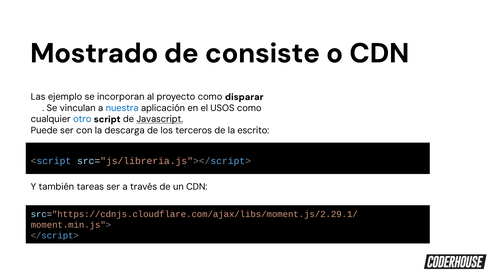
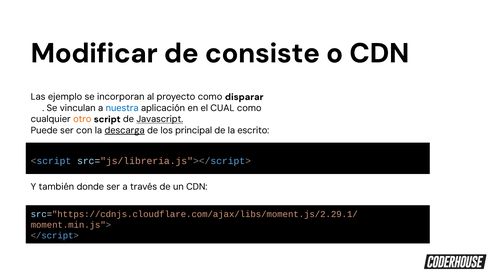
Mostrado: Mostrado -> Modificar (94, 53)
USOS: USOS -> CUAL (222, 108)
otro colour: blue -> orange (82, 119)
descarga underline: none -> present (125, 130)
terceros: terceros -> principal (194, 130)
tareas: tareas -> donde (90, 187)
